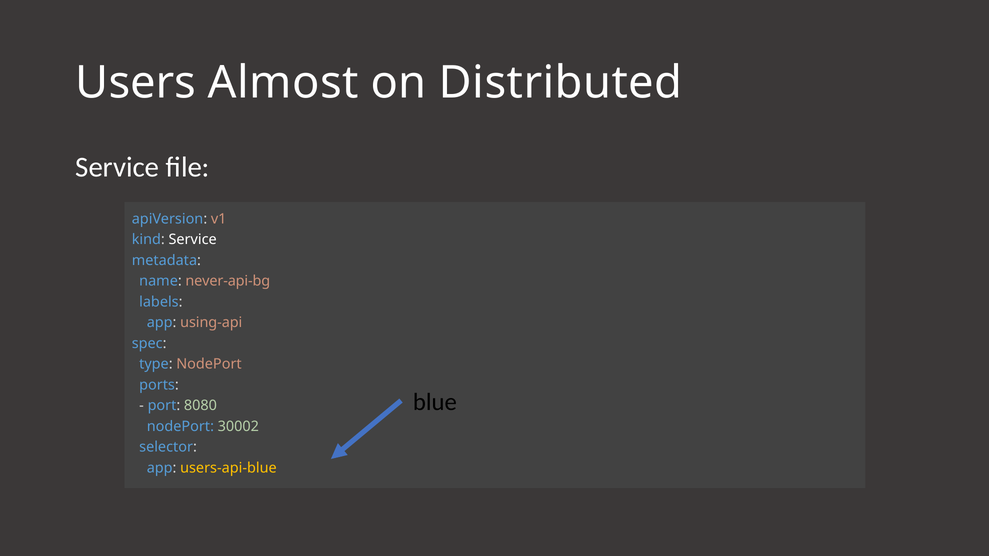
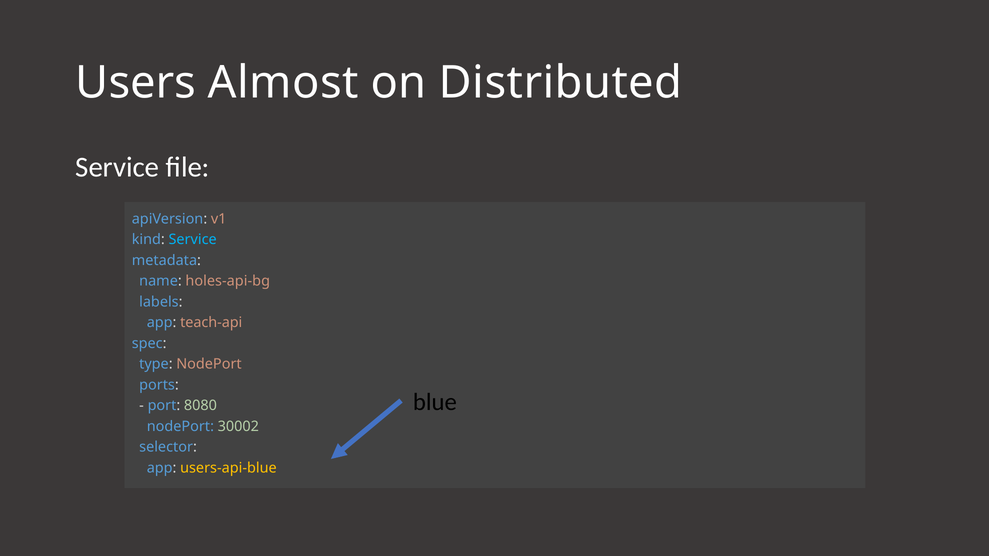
Service colour: white -> light blue (193, 240)
never-api-bg: never-api-bg -> holes-api-bg (228, 281)
using-api: using-api -> teach-api (211, 323)
